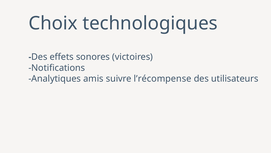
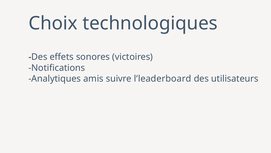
l’récompense: l’récompense -> l’leaderboard (163, 78)
